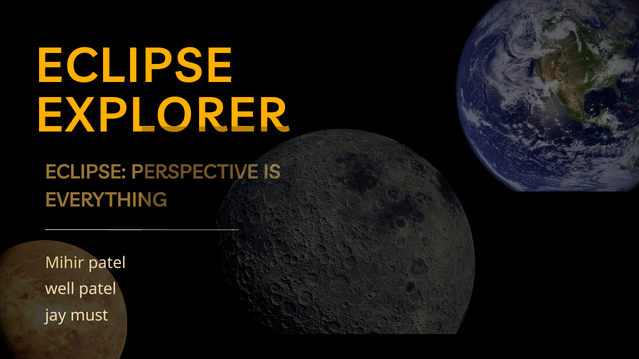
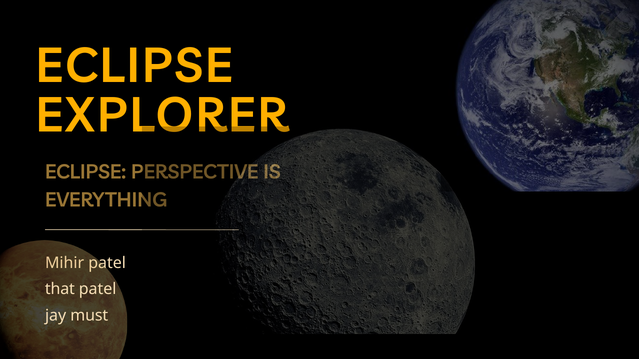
well: well -> that (60, 290)
